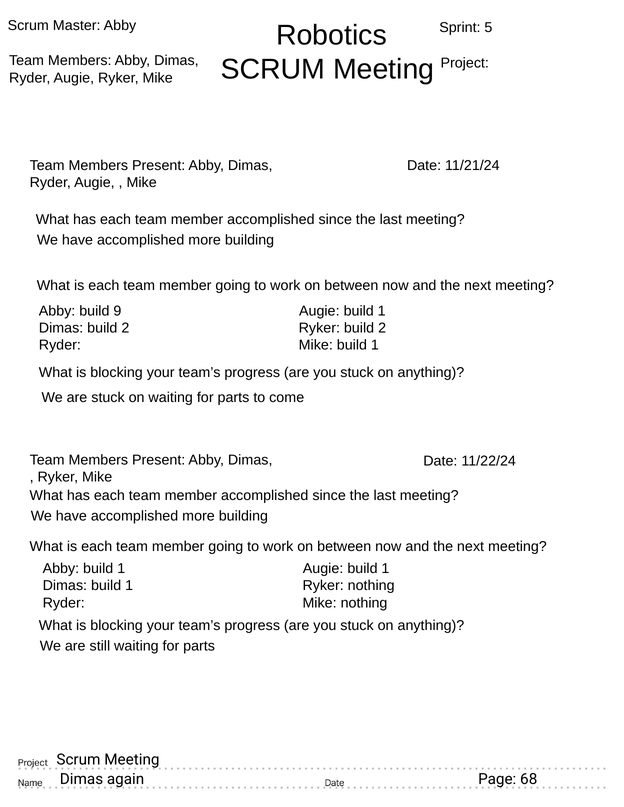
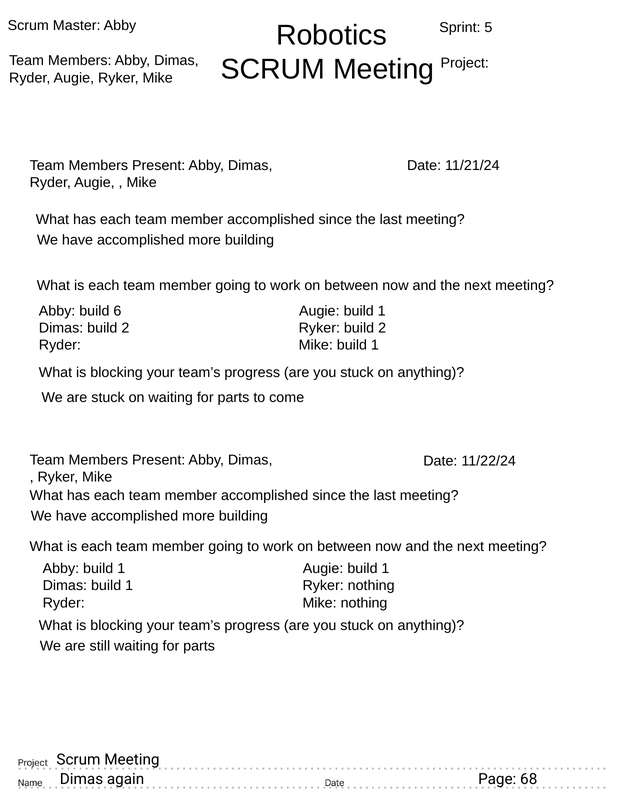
9: 9 -> 6 (117, 311)
